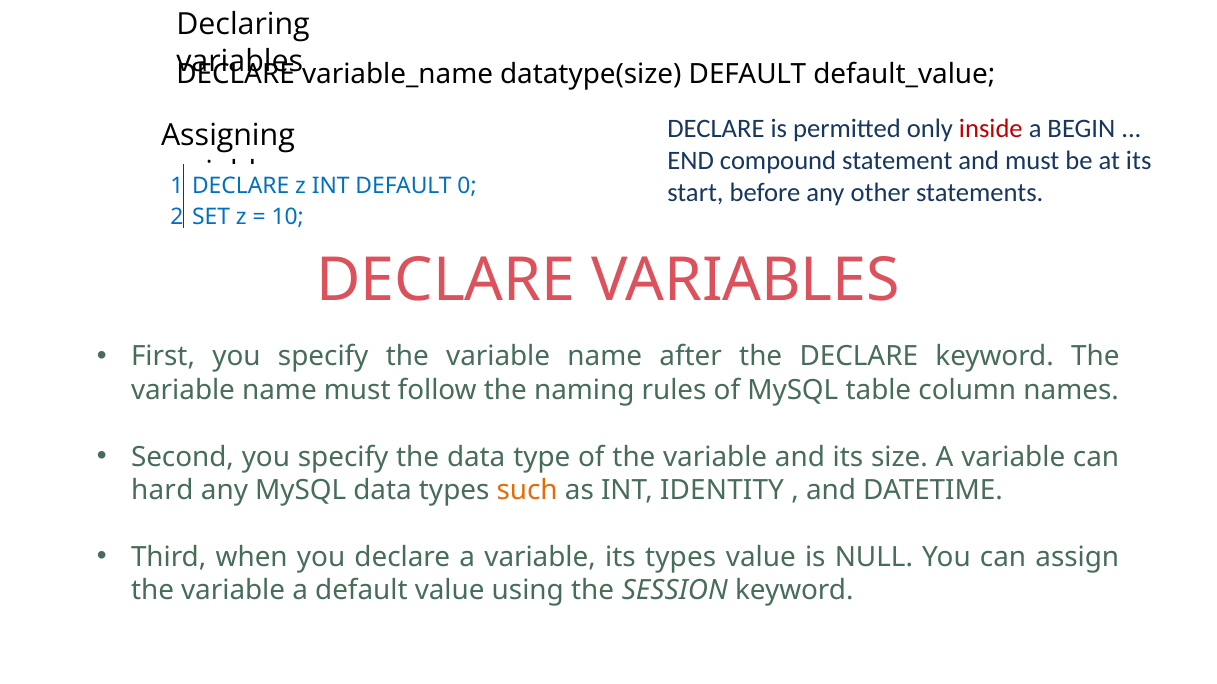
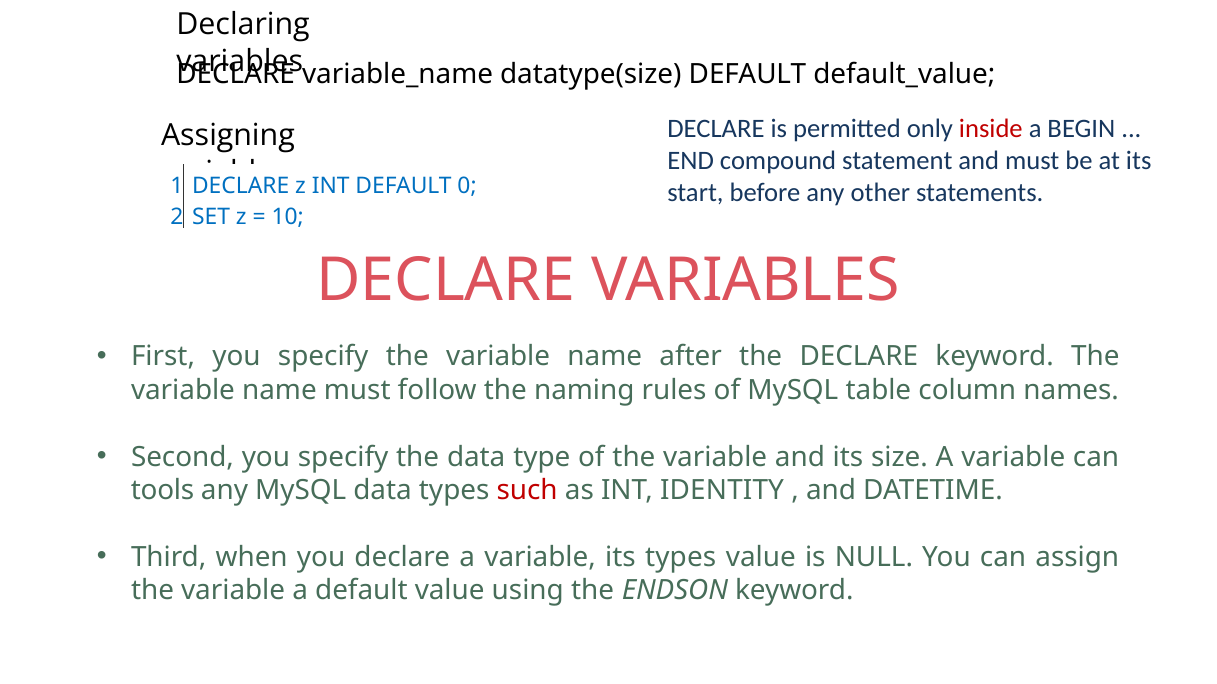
hard: hard -> tools (163, 491)
such colour: orange -> red (527, 491)
SESSION: SESSION -> ENDSON (675, 591)
